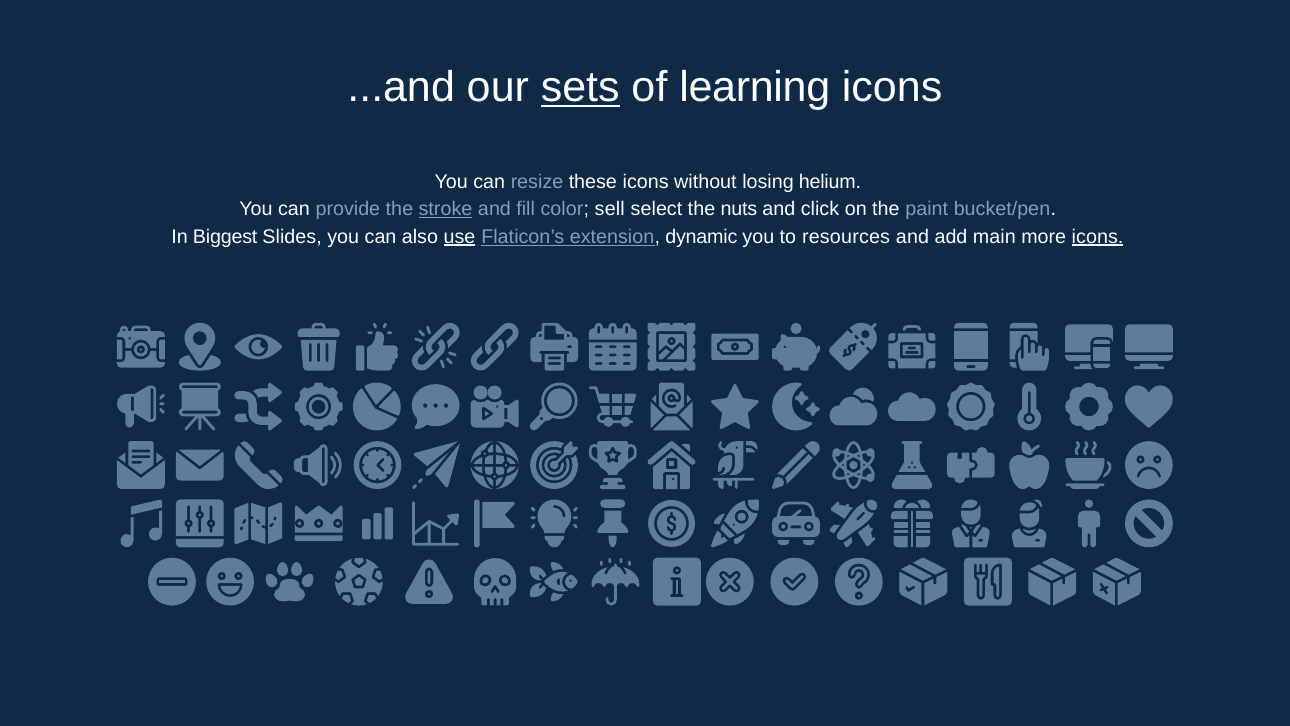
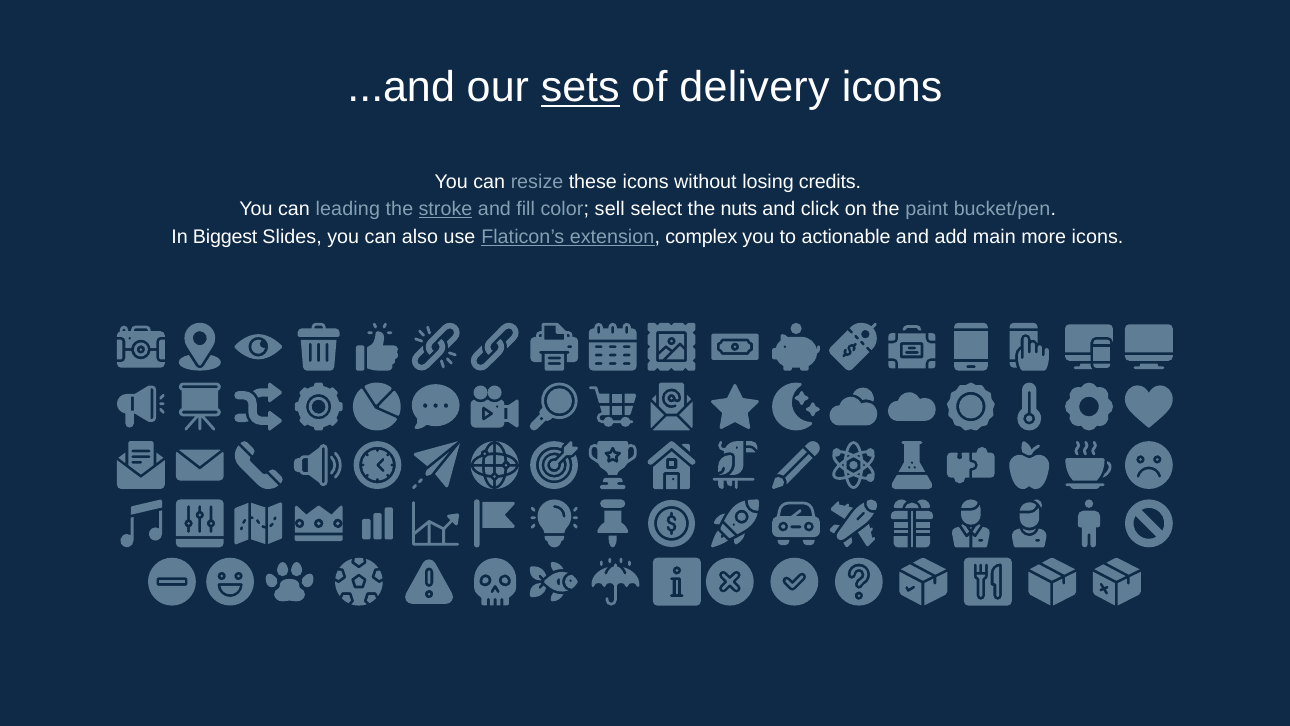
learning: learning -> delivery (755, 87)
helium: helium -> credits (830, 182)
provide: provide -> leading (348, 209)
use underline: present -> none (460, 236)
dynamic: dynamic -> complex (701, 236)
resources: resources -> actionable (846, 236)
icons underline: present -> none (1098, 236)
